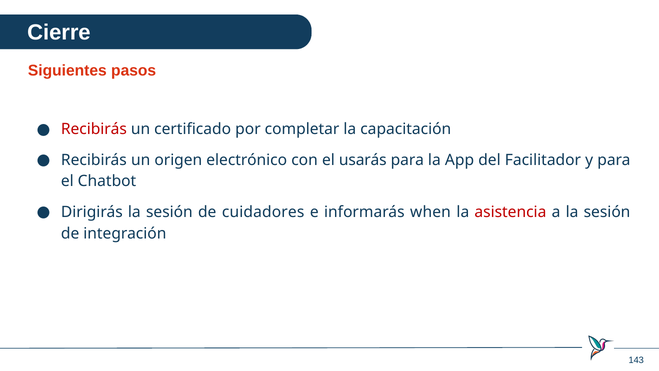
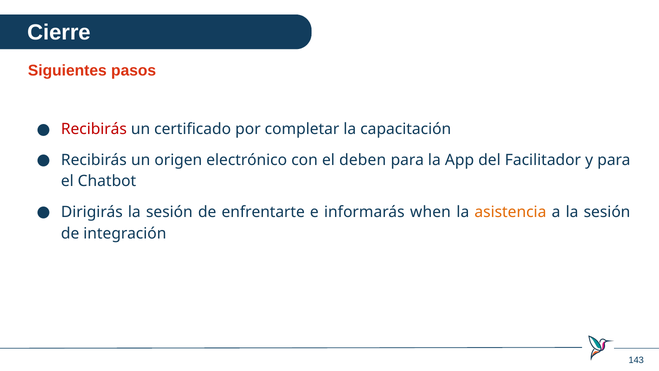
usarás: usarás -> deben (363, 160)
cuidadores: cuidadores -> enfrentarte (263, 212)
asistencia colour: red -> orange (510, 212)
